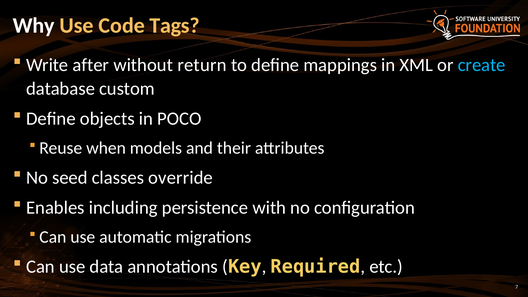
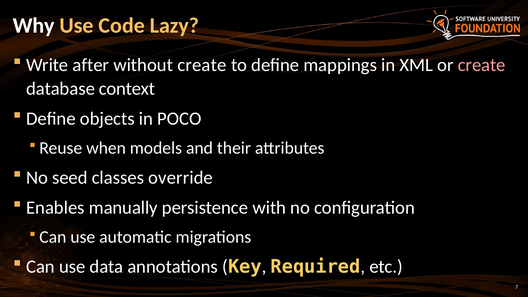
Tags: Tags -> Lazy (175, 26)
without return: return -> create (202, 65)
create colour: light blue -> pink (482, 65)
custom: custom -> context (127, 89)
including: including -> manually (123, 208)
